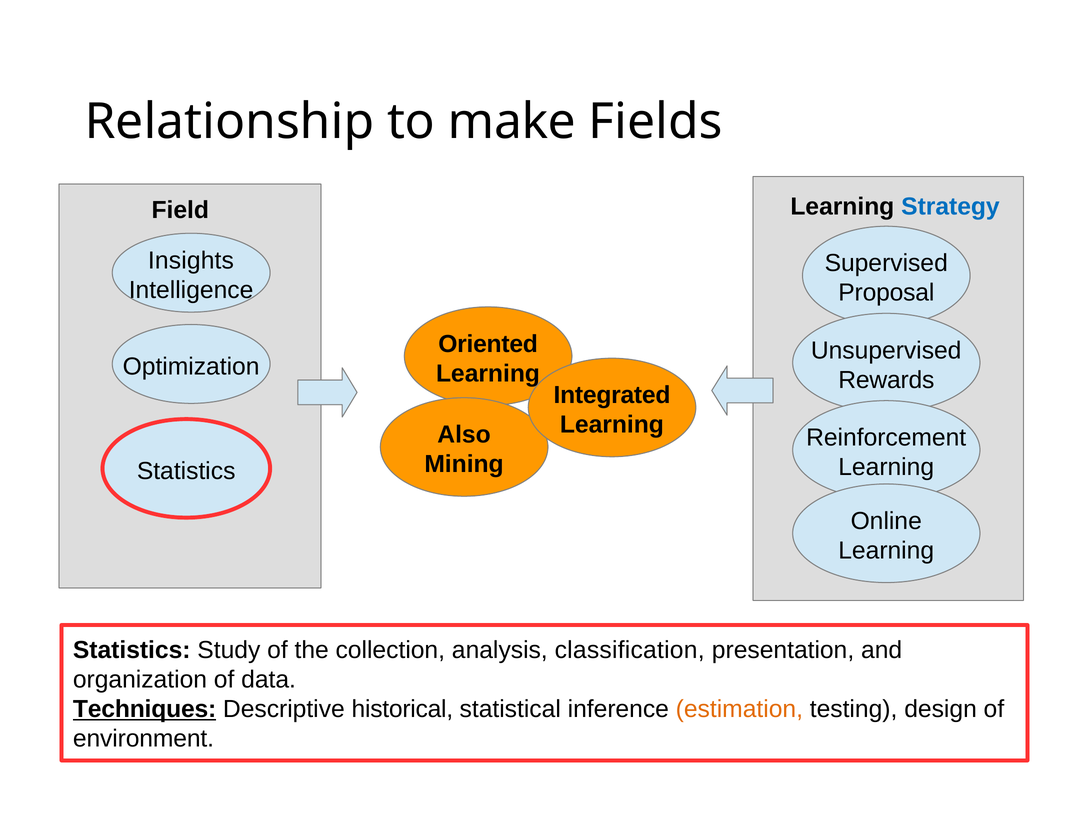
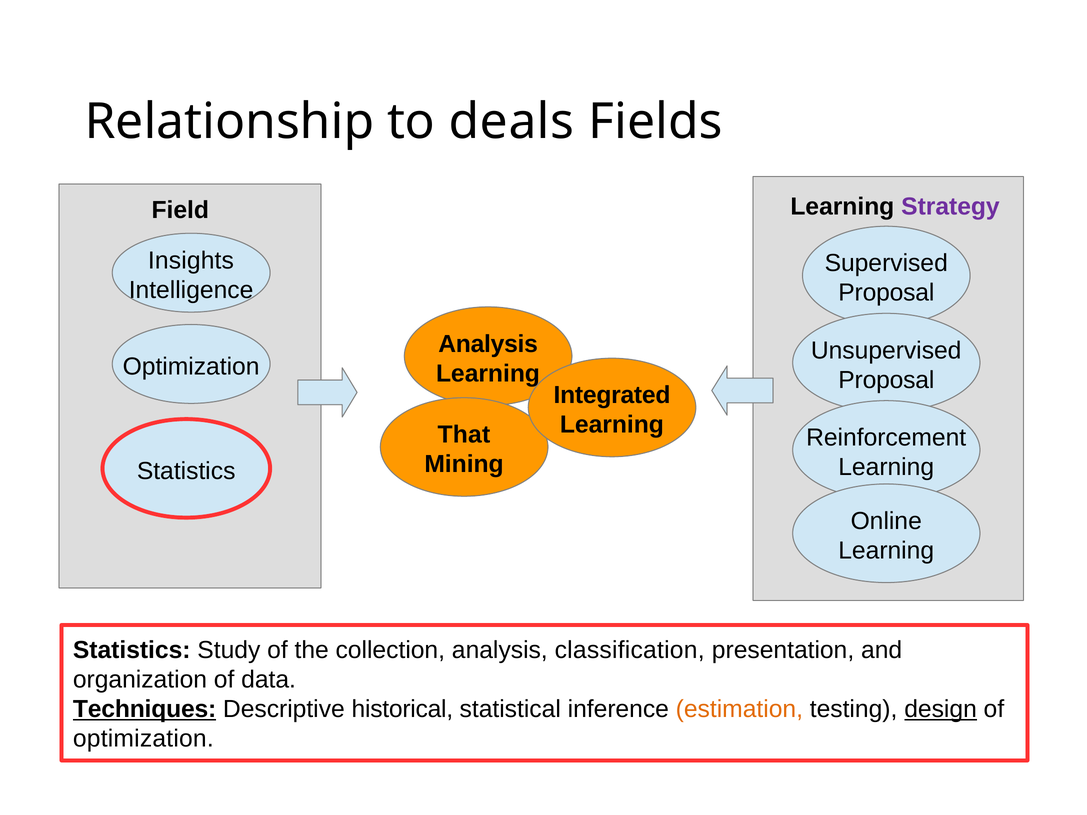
make: make -> deals (511, 122)
Strategy colour: blue -> purple (950, 207)
Oriented: Oriented -> Analysis (488, 344)
Rewards: Rewards -> Proposal (886, 380)
Also: Also -> That (464, 435)
design underline: none -> present (941, 709)
environment: environment -> optimization (143, 739)
